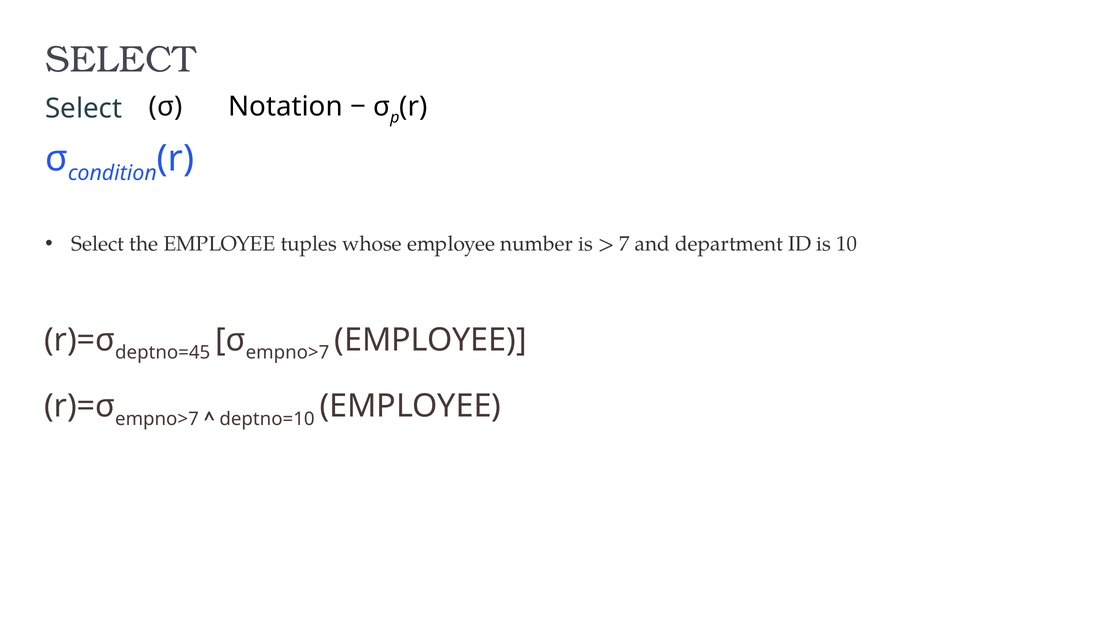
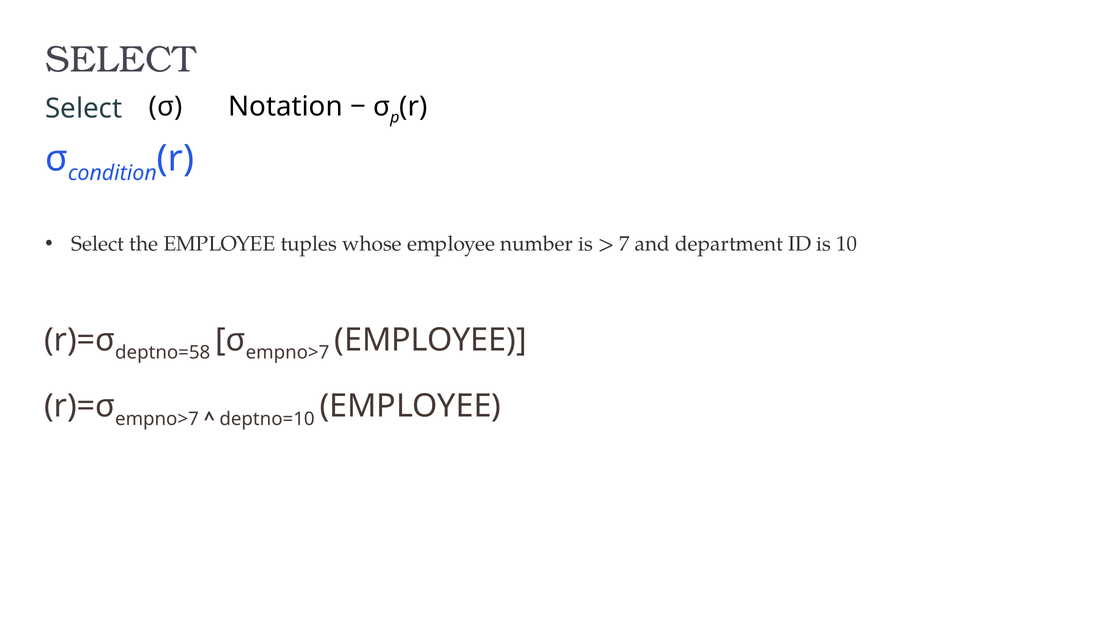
deptno=45: deptno=45 -> deptno=58 (163, 353)
